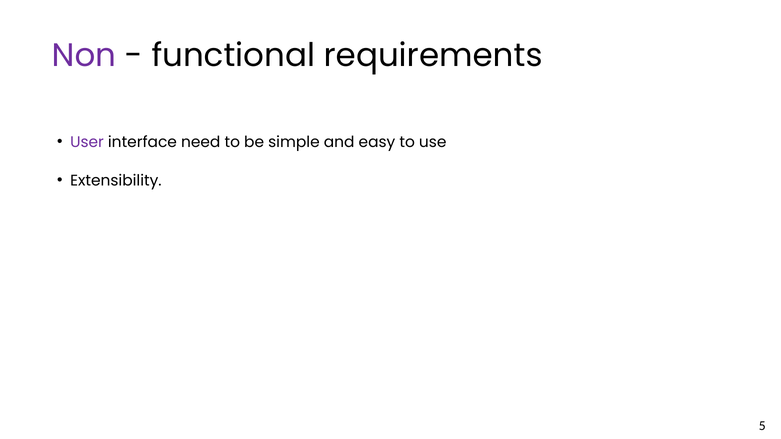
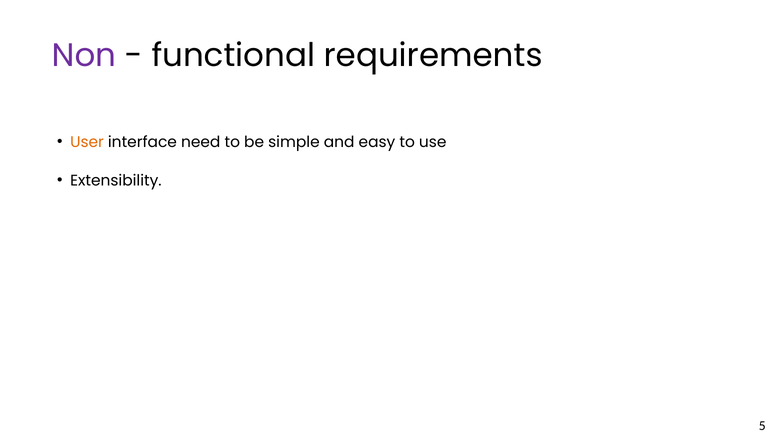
User colour: purple -> orange (87, 142)
